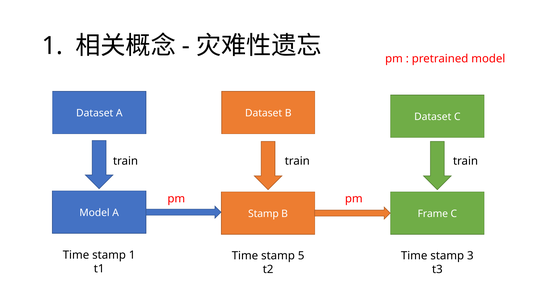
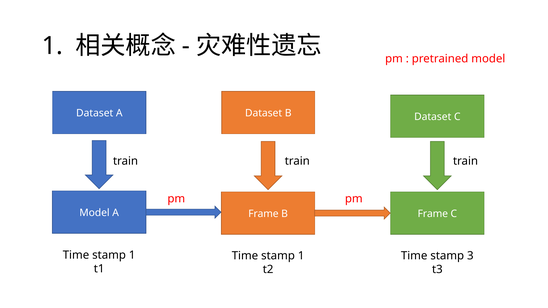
A Stamp: Stamp -> Frame (263, 214)
5: 5 -> 1 (301, 256)
